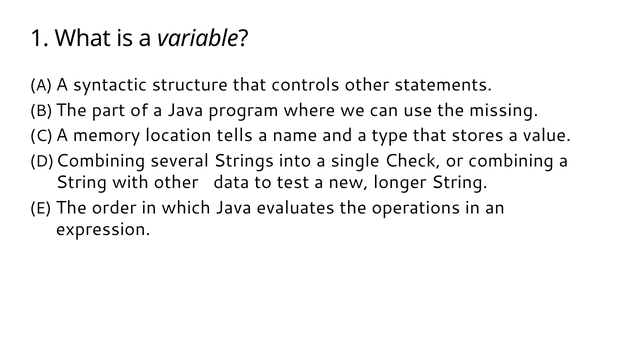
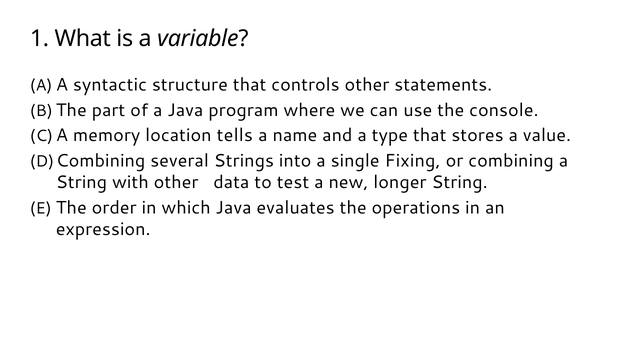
missing: missing -> console (504, 110)
Check: Check -> Fixing (413, 161)
